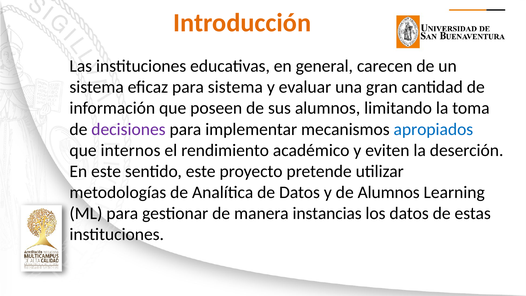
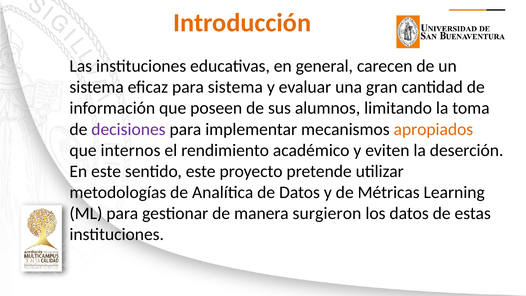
apropiados colour: blue -> orange (433, 129)
de Alumnos: Alumnos -> Métricas (389, 192)
instancias: instancias -> surgieron (327, 213)
